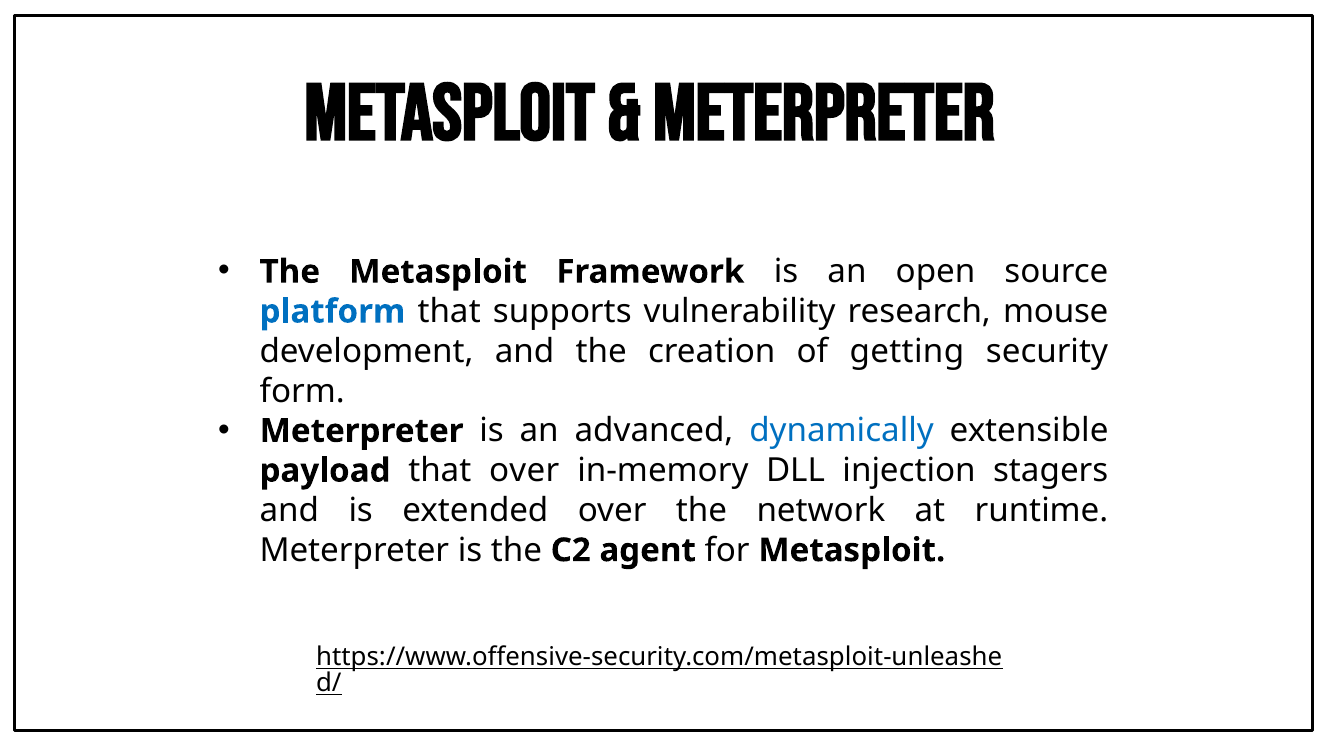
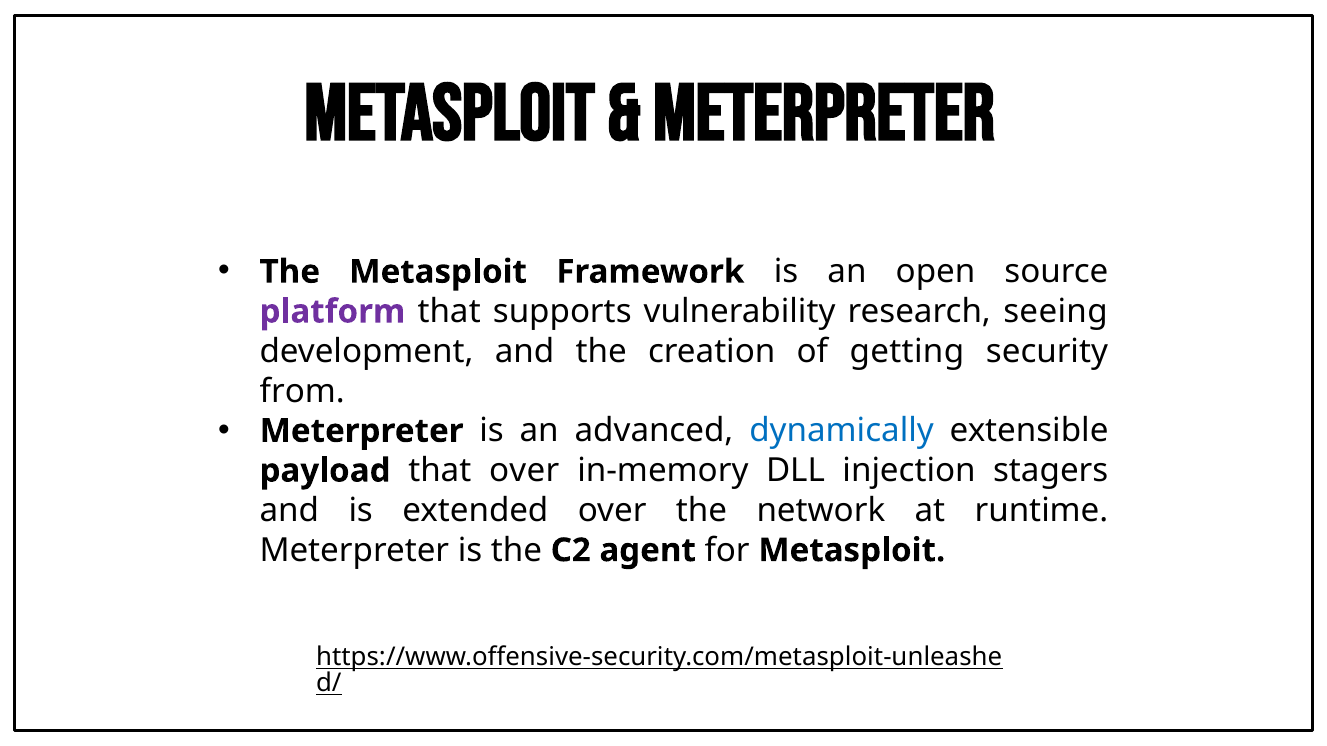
platform colour: blue -> purple (332, 312)
mouse: mouse -> seeing (1055, 312)
form: form -> from (302, 391)
